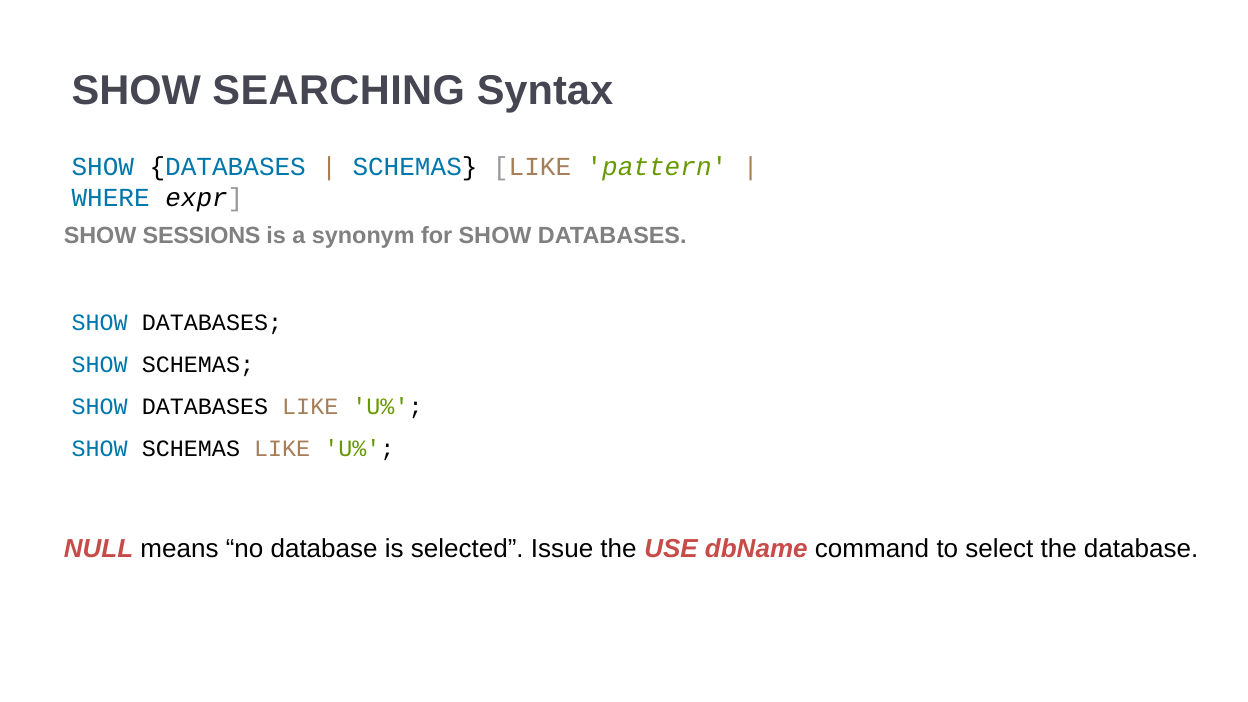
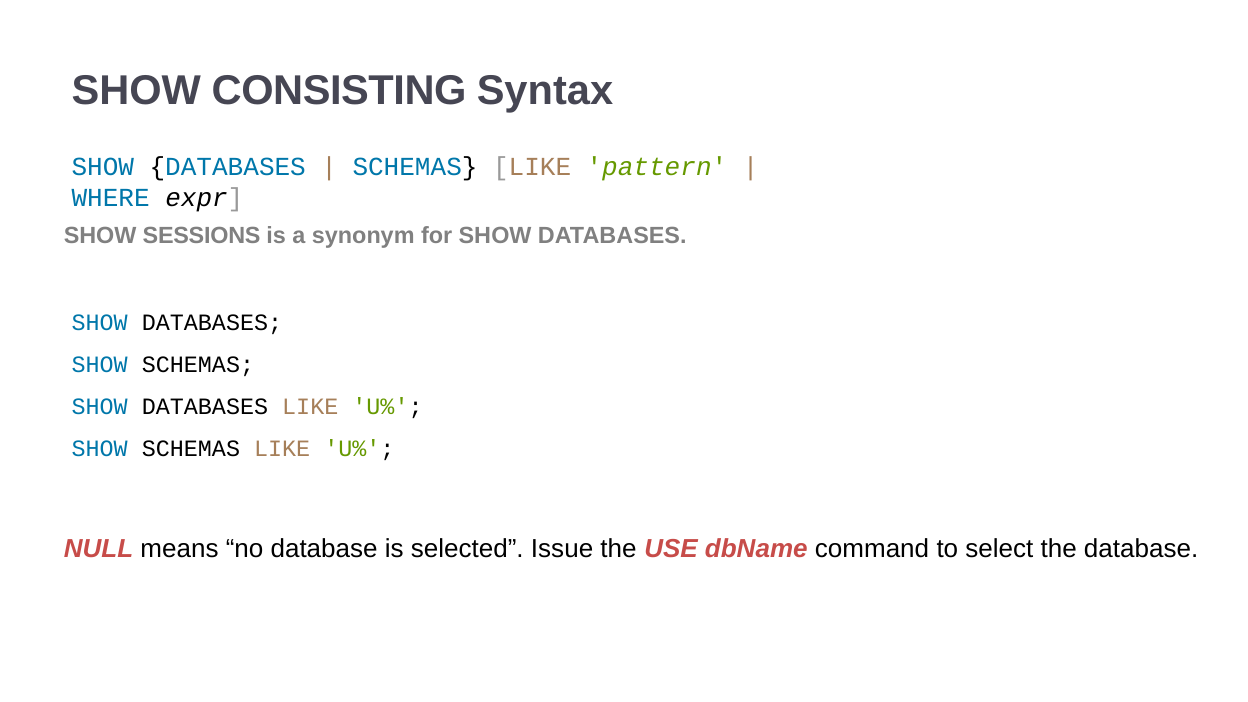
SEARCHING: SEARCHING -> CONSISTING (339, 90)
